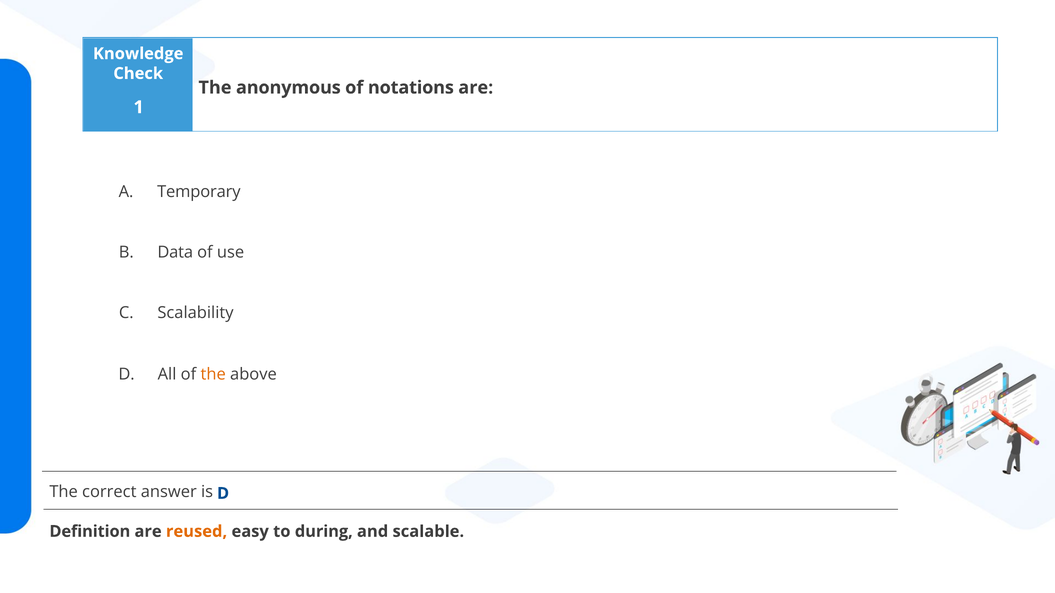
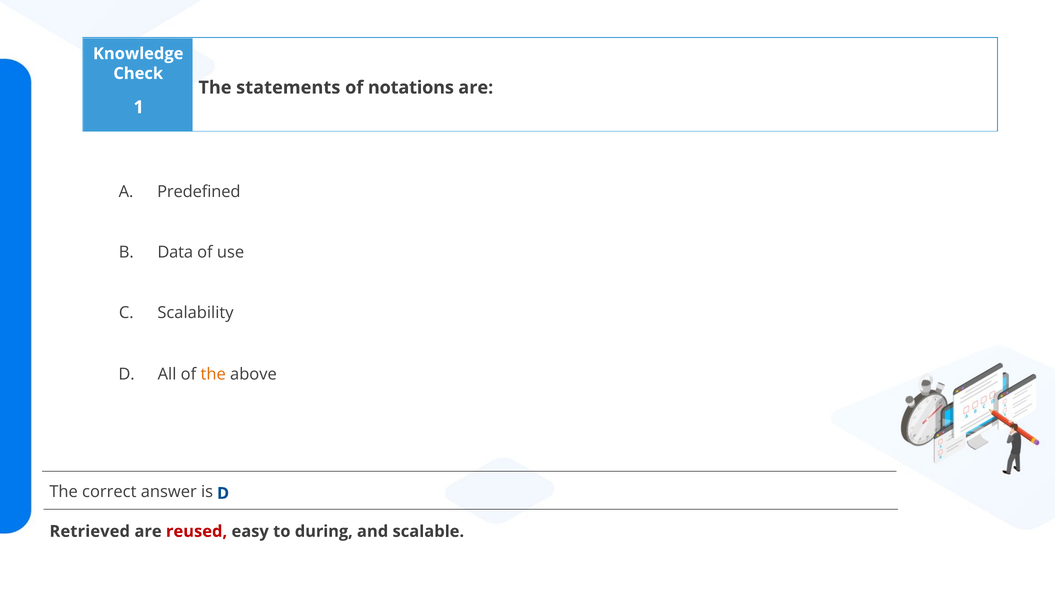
anonymous: anonymous -> statements (288, 88)
Temporary: Temporary -> Predefined (199, 192)
Definition: Definition -> Retrieved (90, 532)
reused colour: orange -> red (197, 532)
